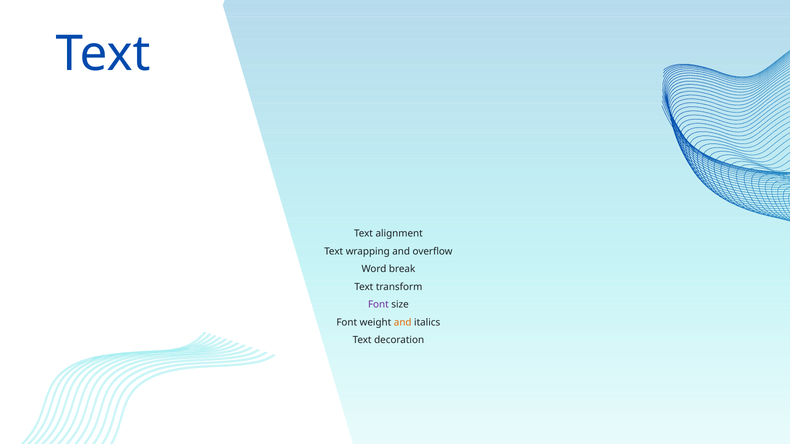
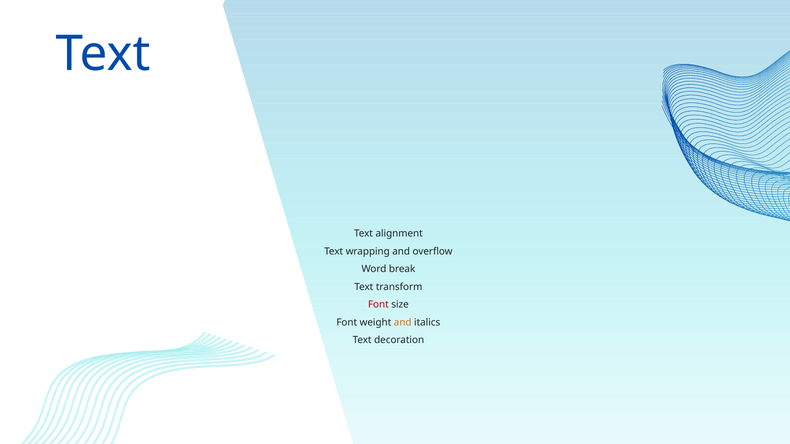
Font colour: purple -> red (378, 305)
